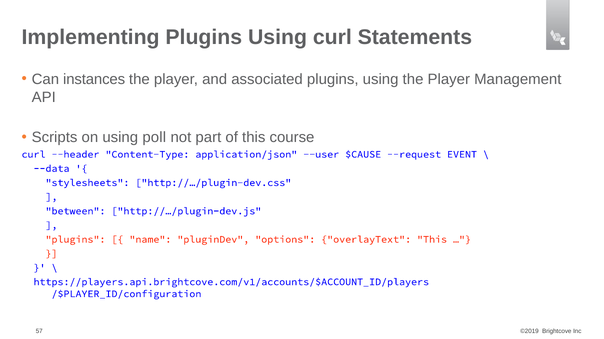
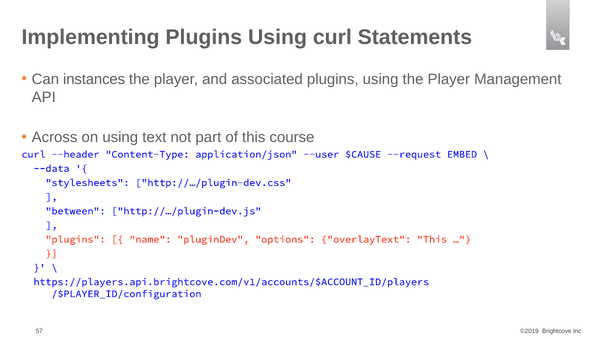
Scripts: Scripts -> Across (55, 138)
poll: poll -> text (154, 138)
EVENT: EVENT -> EMBED (462, 155)
